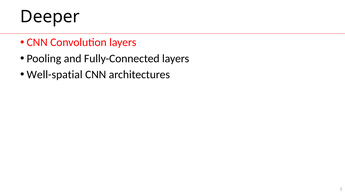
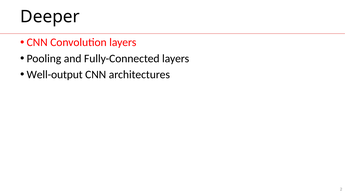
Well-spatial: Well-spatial -> Well-output (55, 75)
